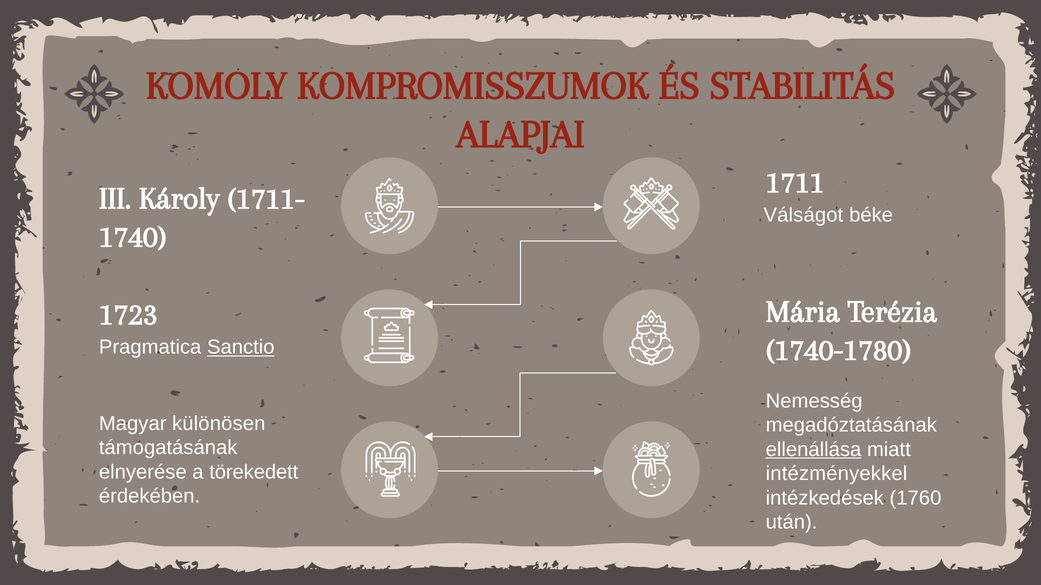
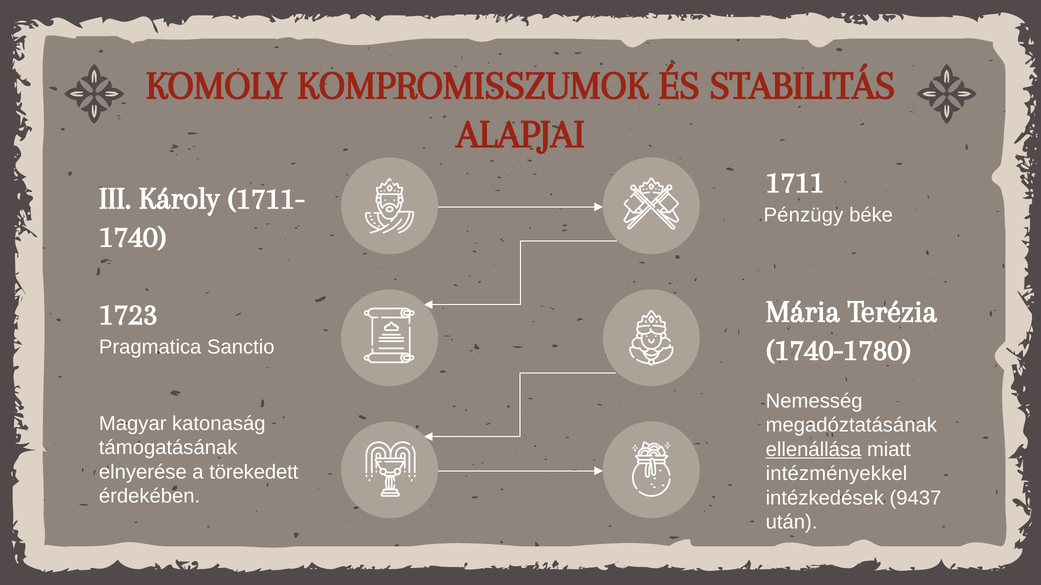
Válságot: Válságot -> Pénzügy (803, 215)
Sanctio underline: present -> none (241, 348)
különösen: különösen -> katonaság (219, 424)
1760: 1760 -> 9437 (915, 498)
